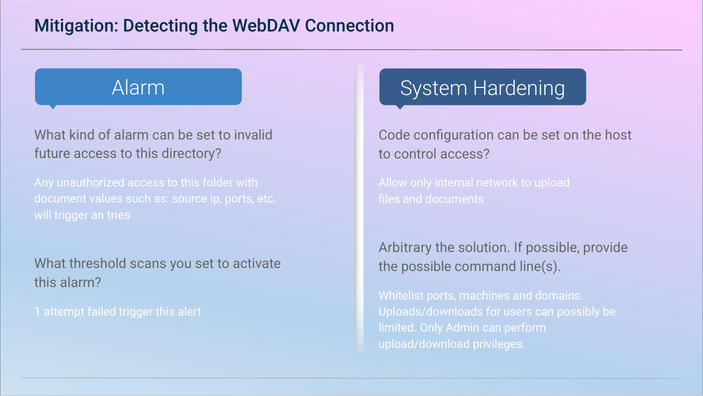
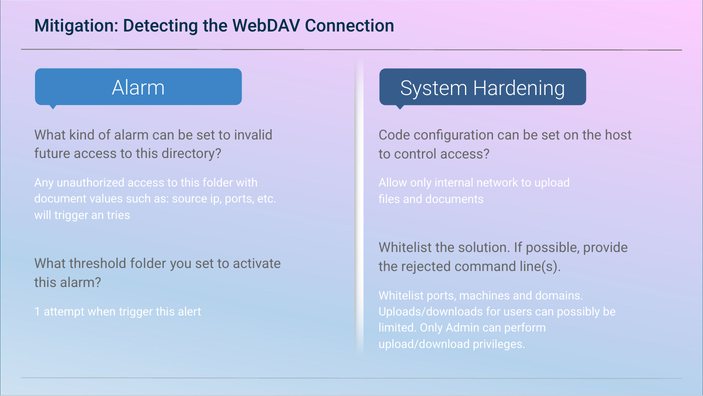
Arbitrary: Arbitrary -> Whitelist (405, 247)
threshold scans: scans -> folder (148, 263)
the possible: possible -> rejected (426, 266)
failed: failed -> when (102, 311)
